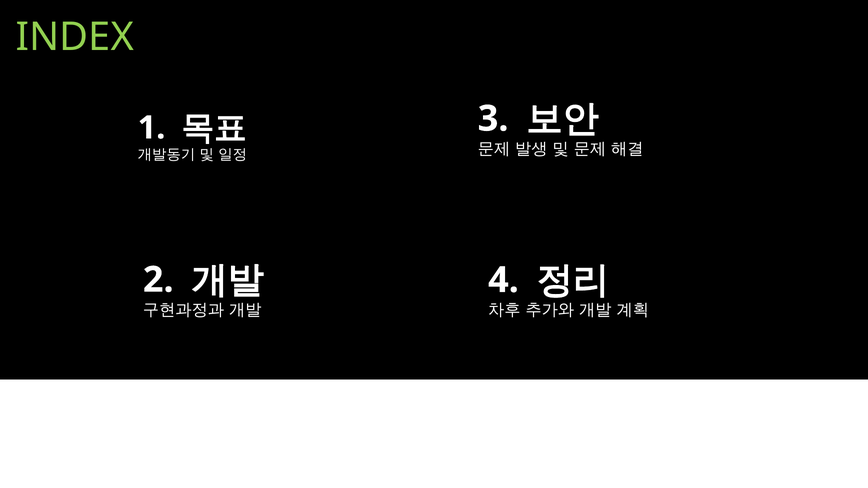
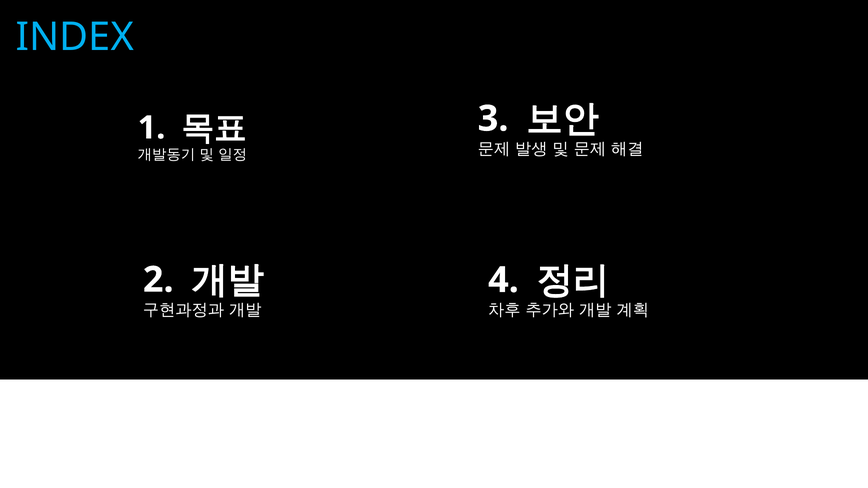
INDEX colour: light green -> light blue (75, 37)
